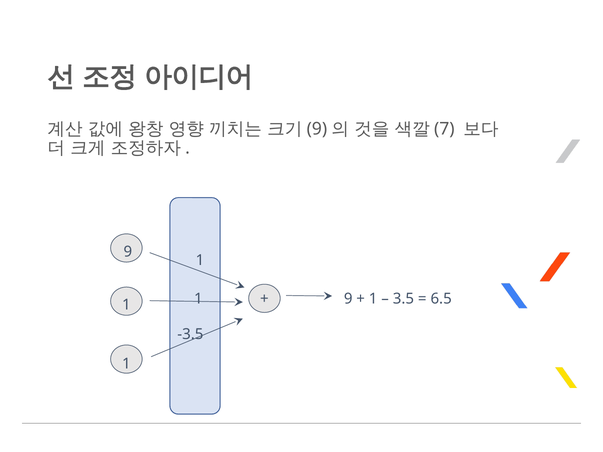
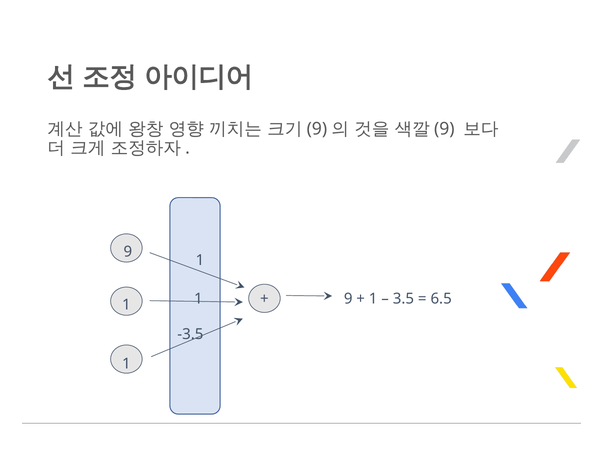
7: 7 -> 9 (444, 129)
